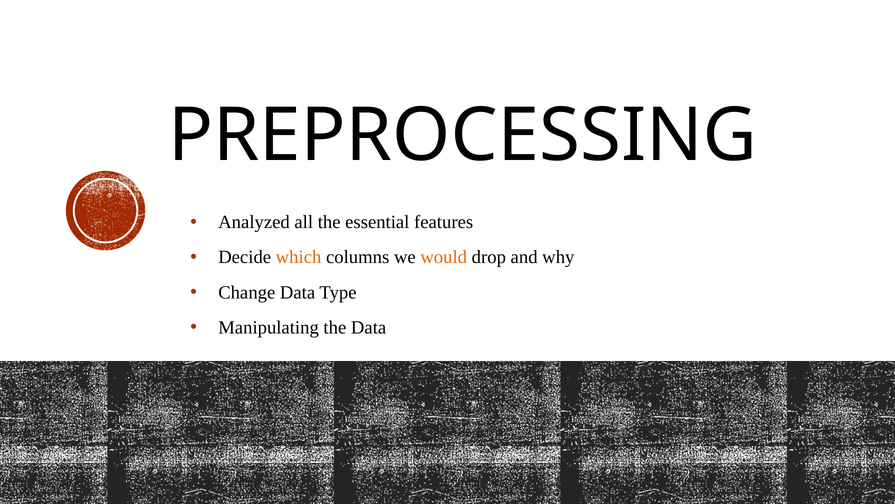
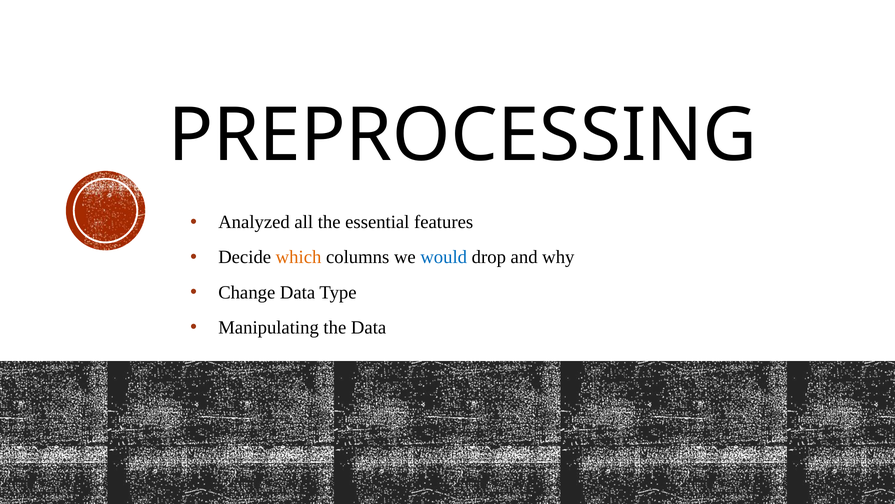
would colour: orange -> blue (444, 257)
